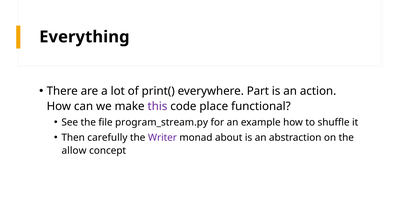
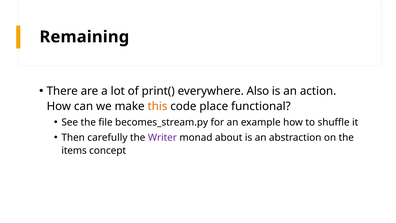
Everything: Everything -> Remaining (84, 37)
Part: Part -> Also (258, 91)
this colour: purple -> orange (157, 106)
program_stream.py: program_stream.py -> becomes_stream.py (162, 122)
allow: allow -> items (74, 150)
